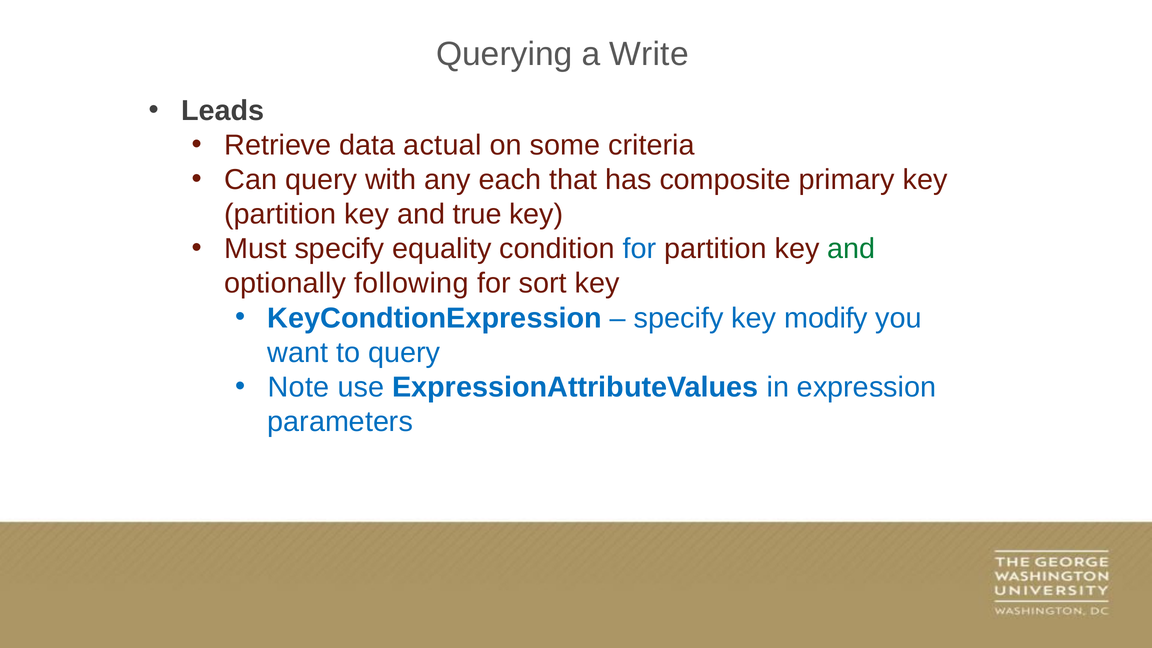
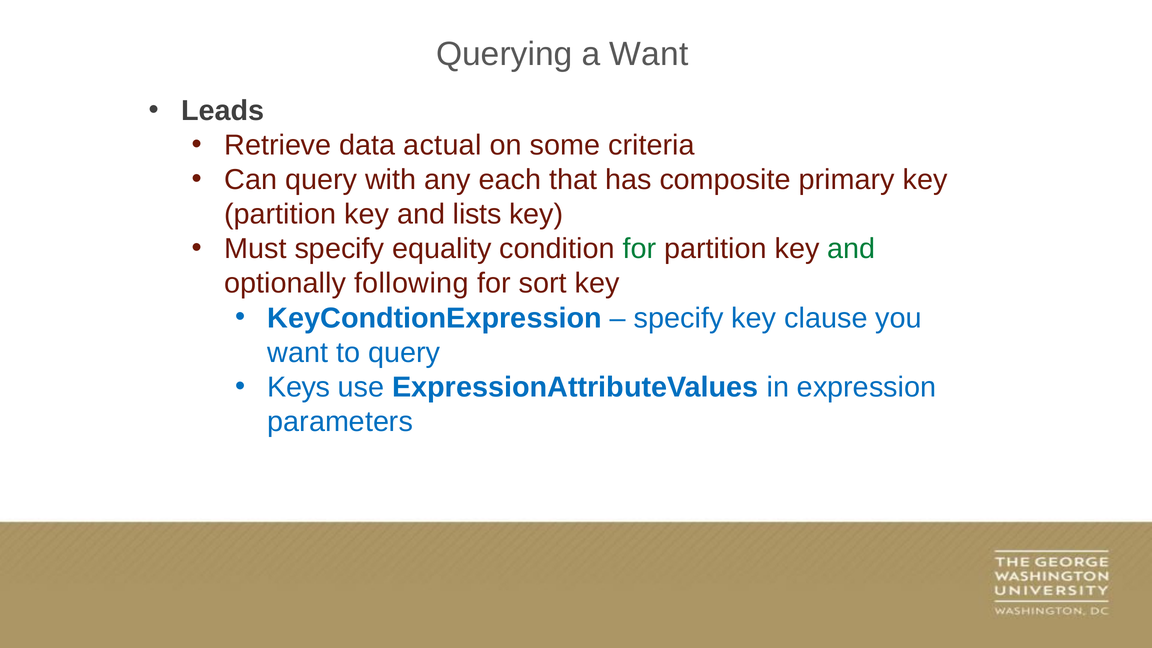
a Write: Write -> Want (649, 54)
true: true -> lists (477, 214)
for colour: blue -> green (640, 249)
modify: modify -> clause (826, 318)
Note: Note -> Keys (299, 387)
